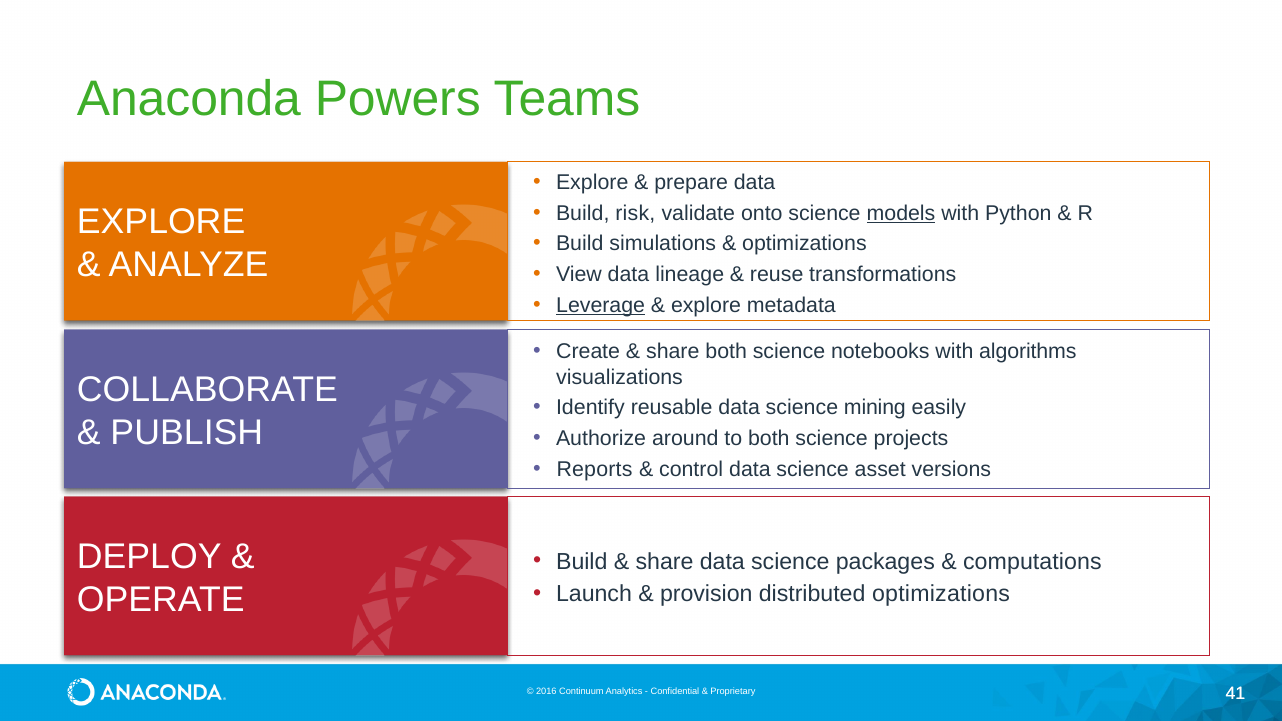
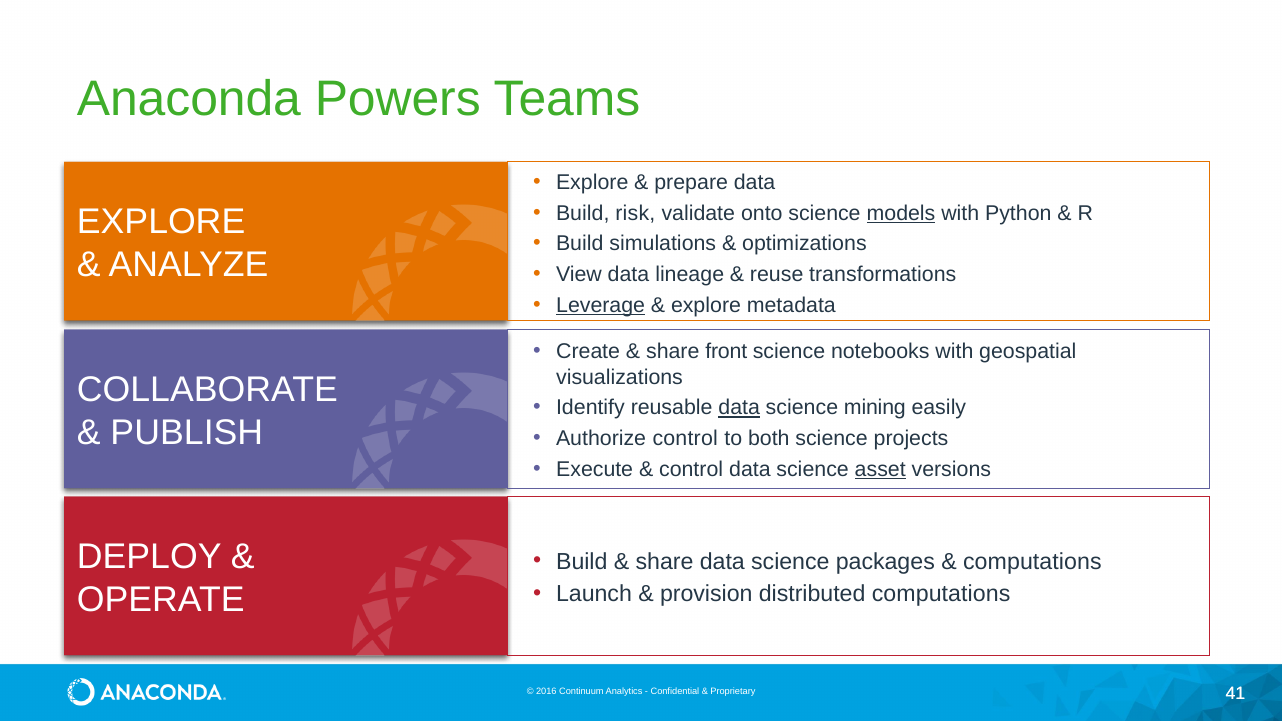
share both: both -> front (726, 352)
algorithms: algorithms -> geospatial (1028, 352)
data underline: none -> present (739, 408)
Authorize around: around -> control (685, 439)
Reports: Reports -> Execute (595, 469)
asset underline: none -> present (880, 469)
distributed optimizations: optimizations -> computations (941, 594)
